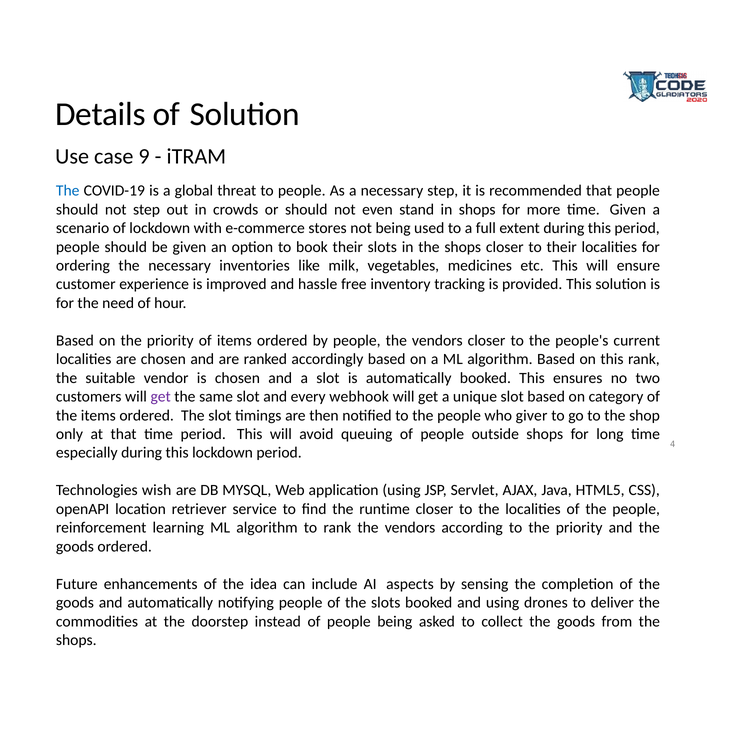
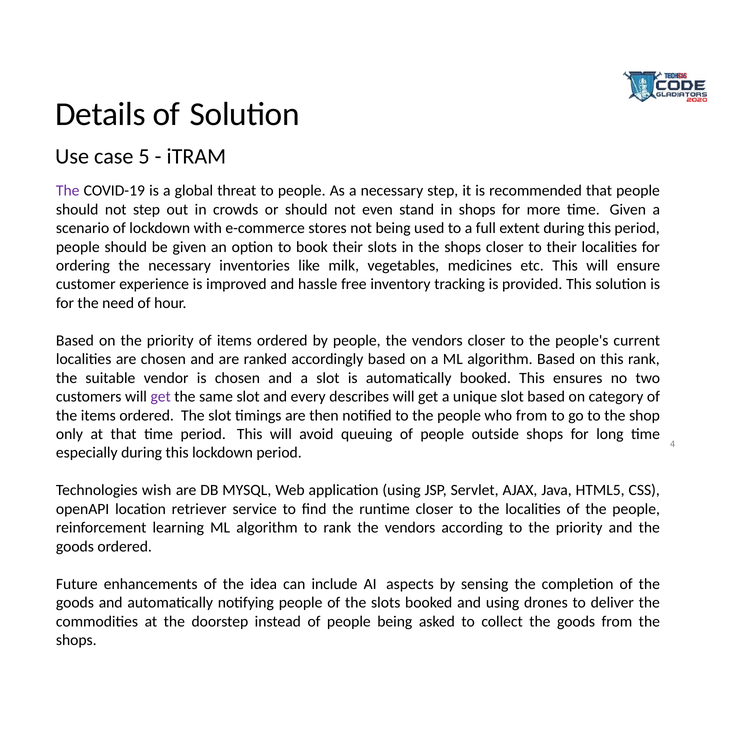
9: 9 -> 5 (144, 156)
The colour: blue -> purple (68, 191)
webhook: webhook -> describes (359, 397)
who giver: giver -> from (532, 415)
